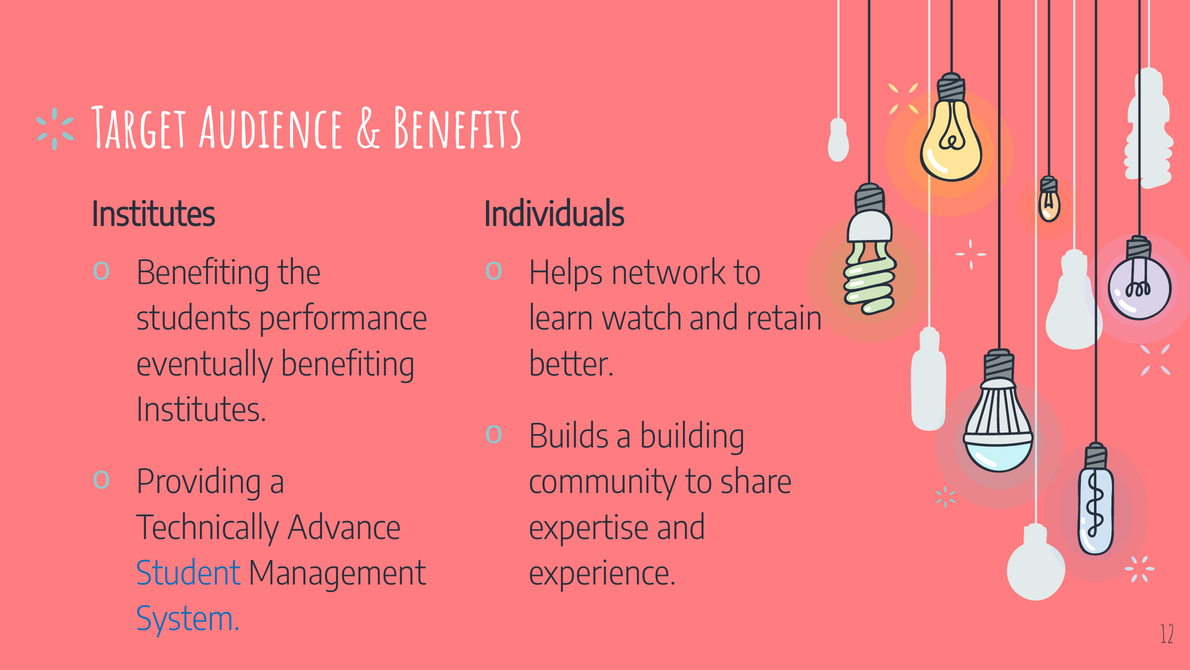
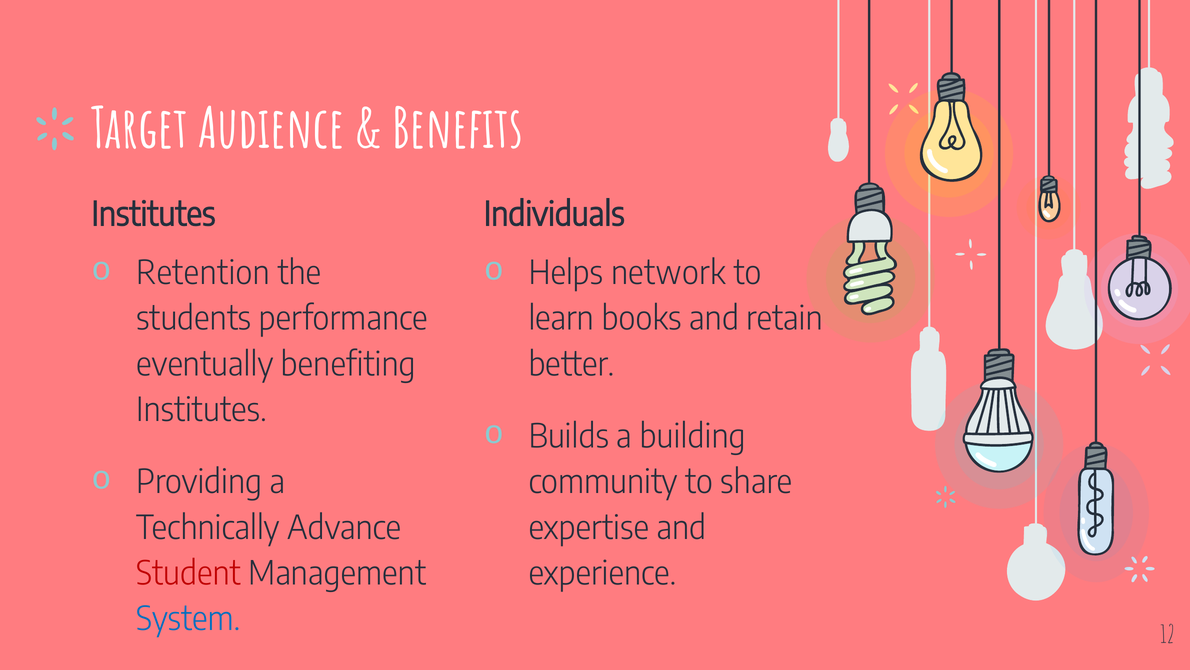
Benefiting: Benefiting -> Retention (203, 273)
watch: watch -> books (642, 319)
Student colour: blue -> red (188, 573)
